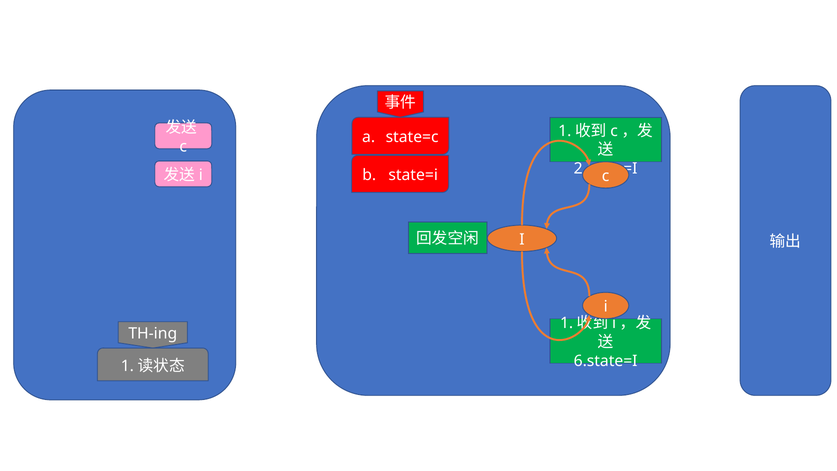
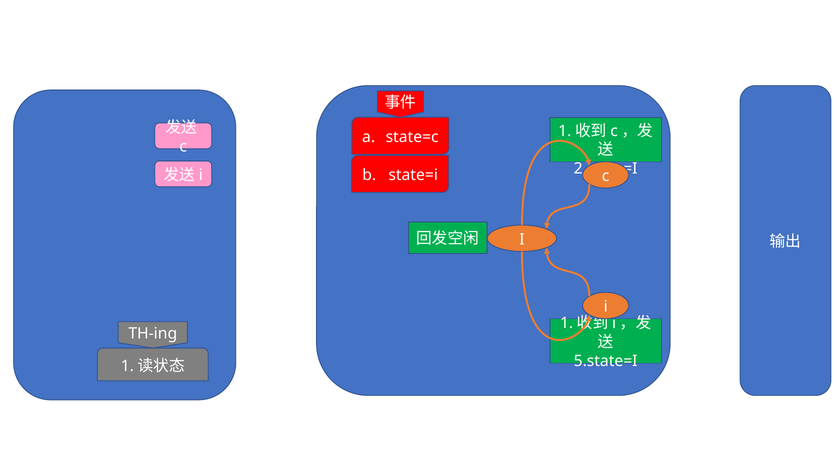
6.state=I: 6.state=I -> 5.state=I (606, 361)
